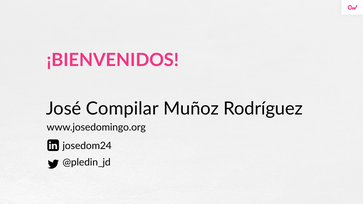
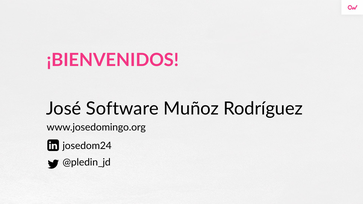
Compilar: Compilar -> Software (122, 109)
